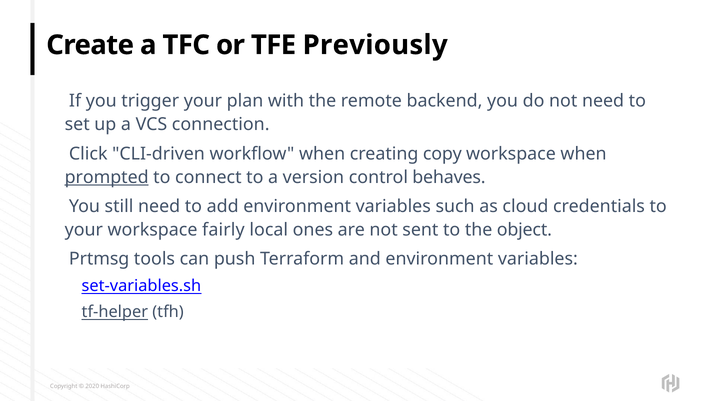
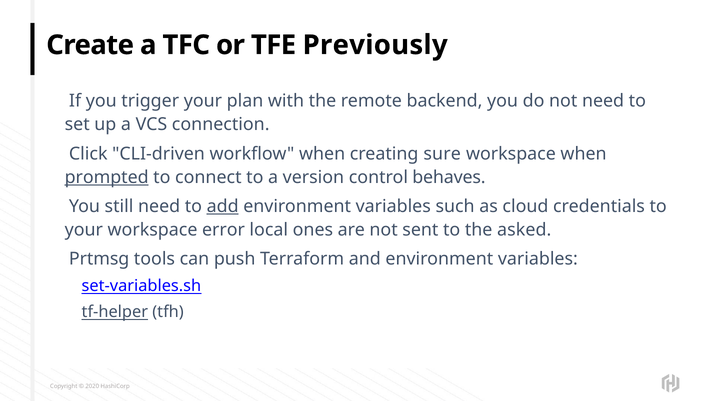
copy: copy -> sure (442, 154)
add underline: none -> present (223, 207)
fairly: fairly -> error (224, 230)
object: object -> asked (524, 230)
